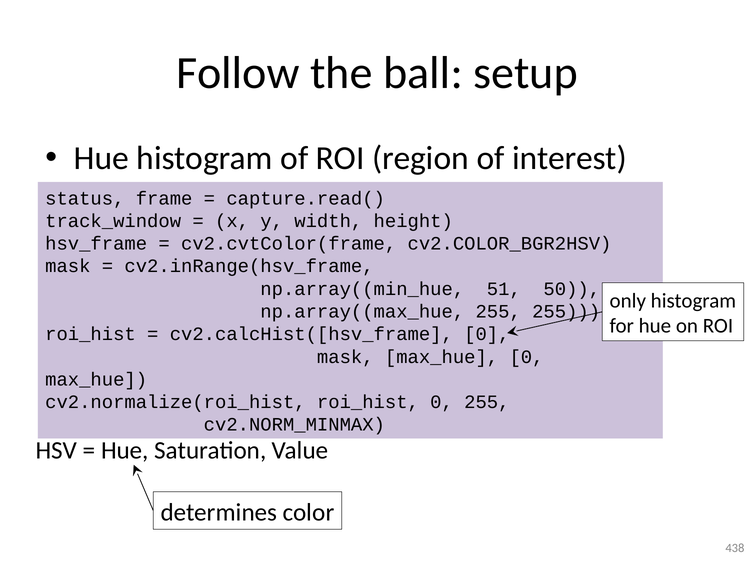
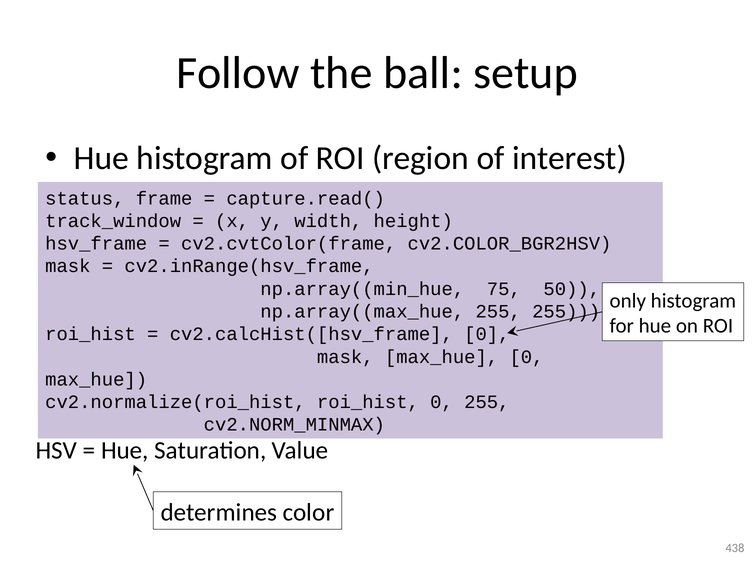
51: 51 -> 75 (504, 289)
